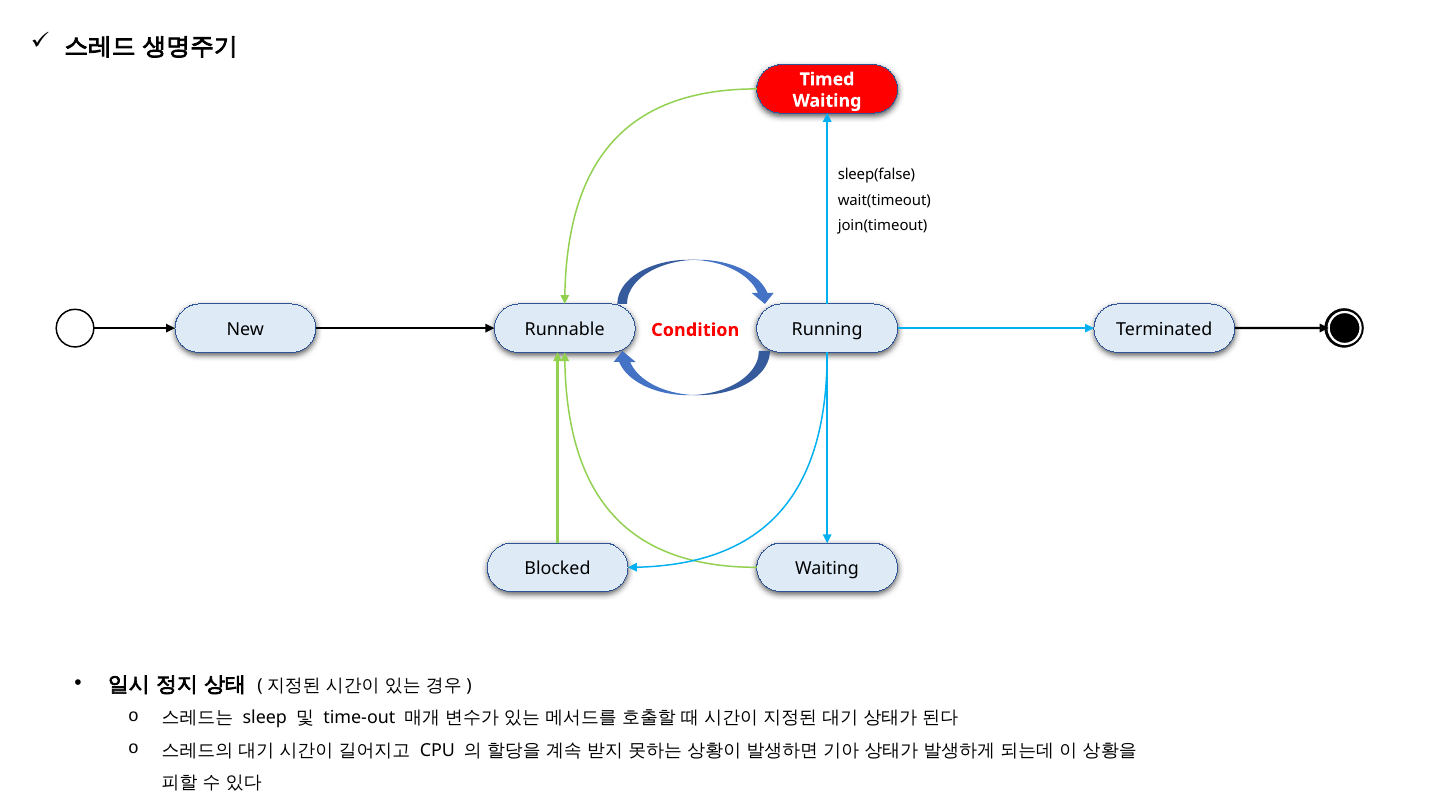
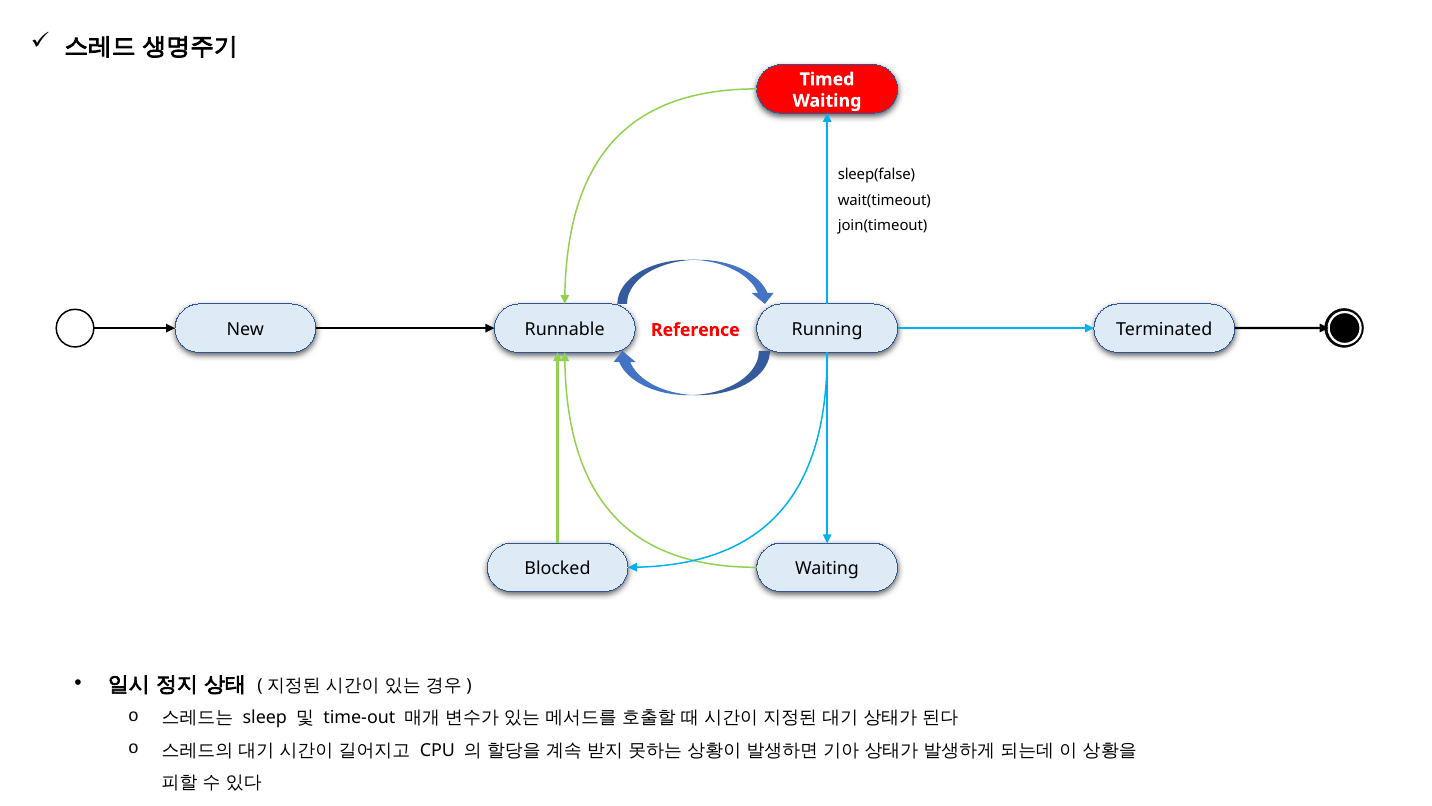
Condition: Condition -> Reference (695, 330)
